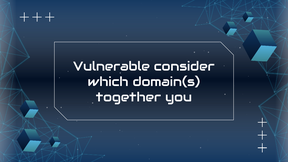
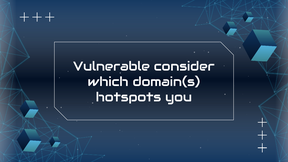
together: together -> hotspots (129, 97)
